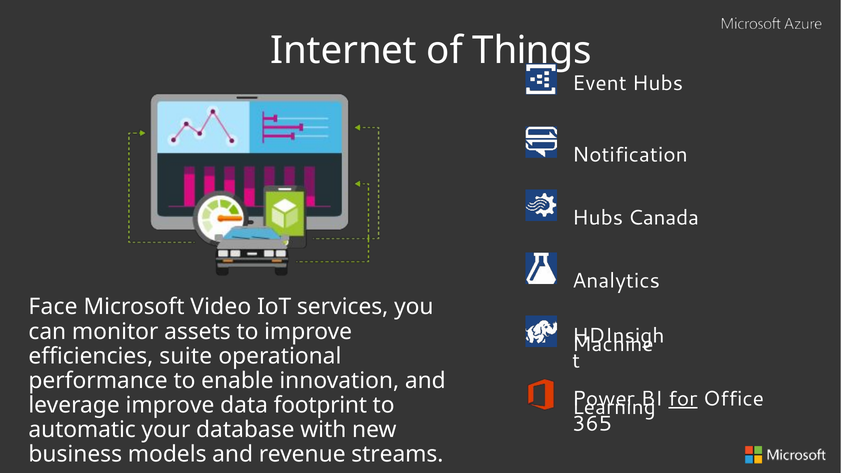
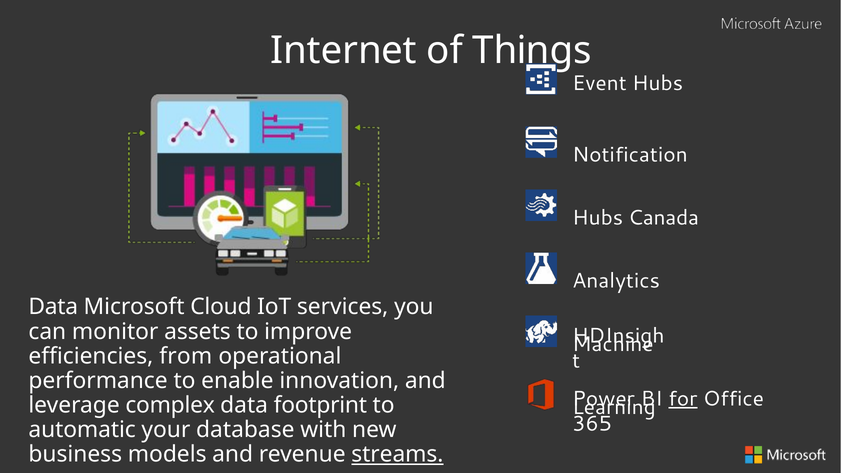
Face: Face -> Data (53, 307)
Video: Video -> Cloud (221, 307)
suite: suite -> from (186, 356)
leverage improve: improve -> complex (170, 405)
streams underline: none -> present (397, 455)
